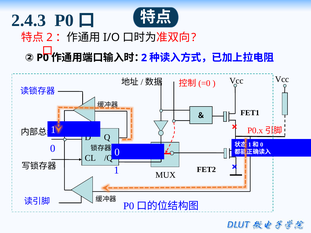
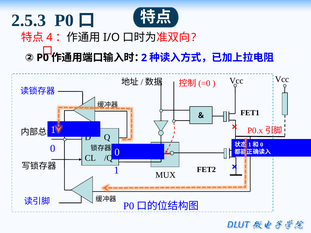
2.4.3: 2.4.3 -> 2.5.3 (29, 20)
2: 2 -> 4 (50, 37)
